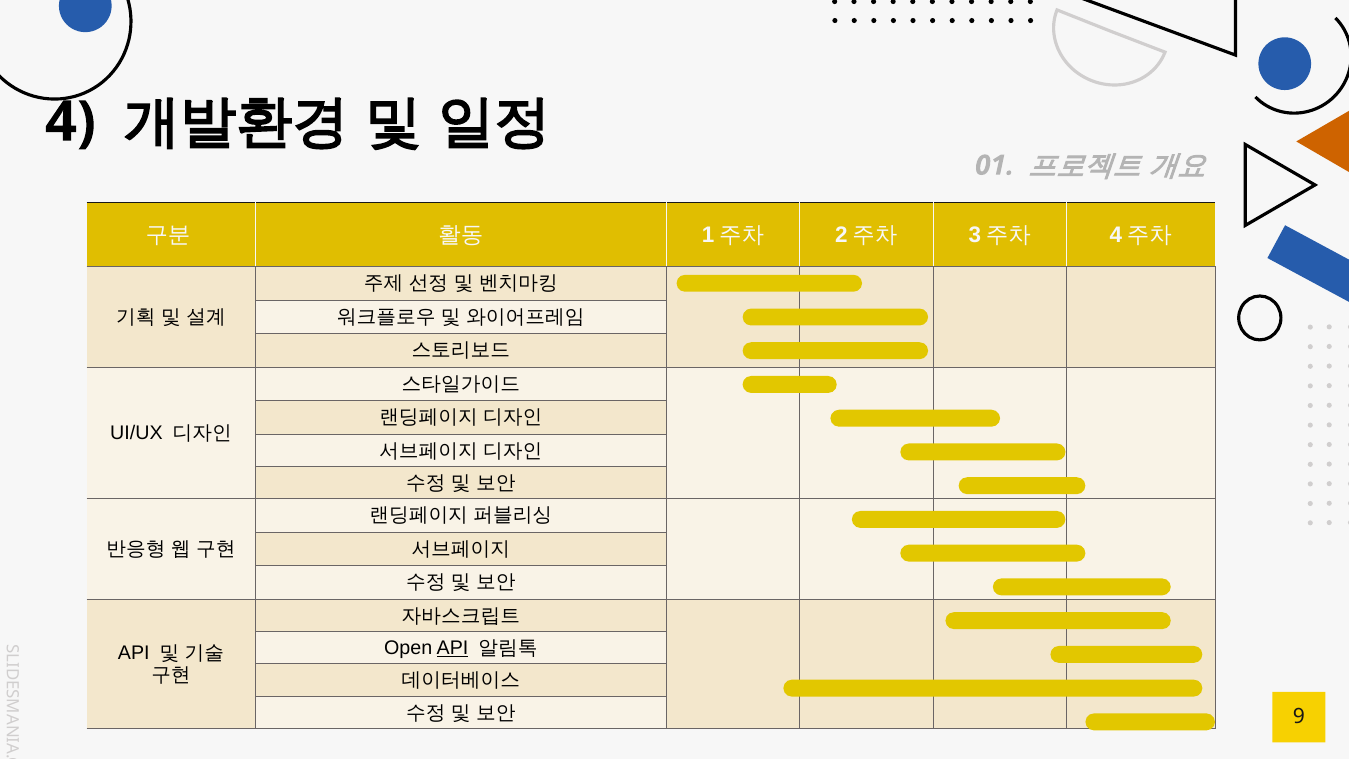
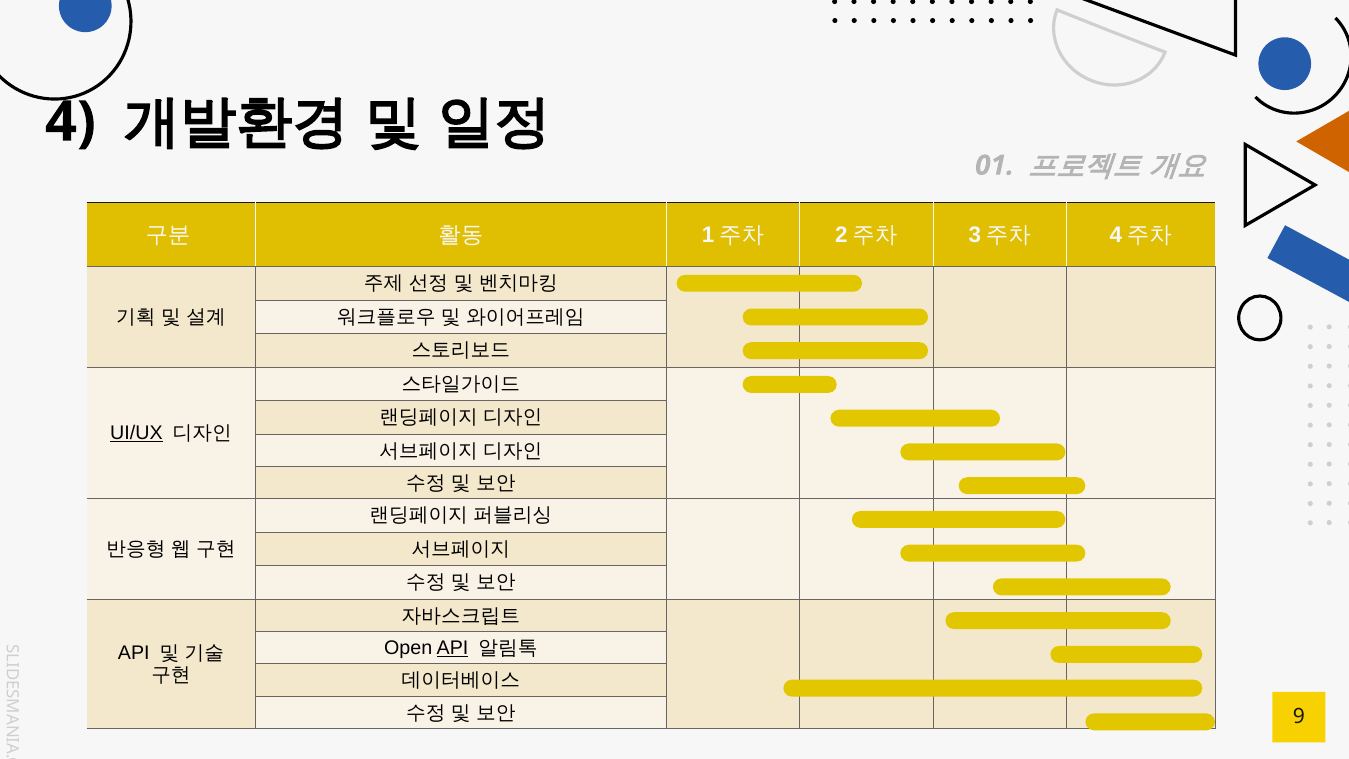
UI/UX underline: none -> present (136, 433)
